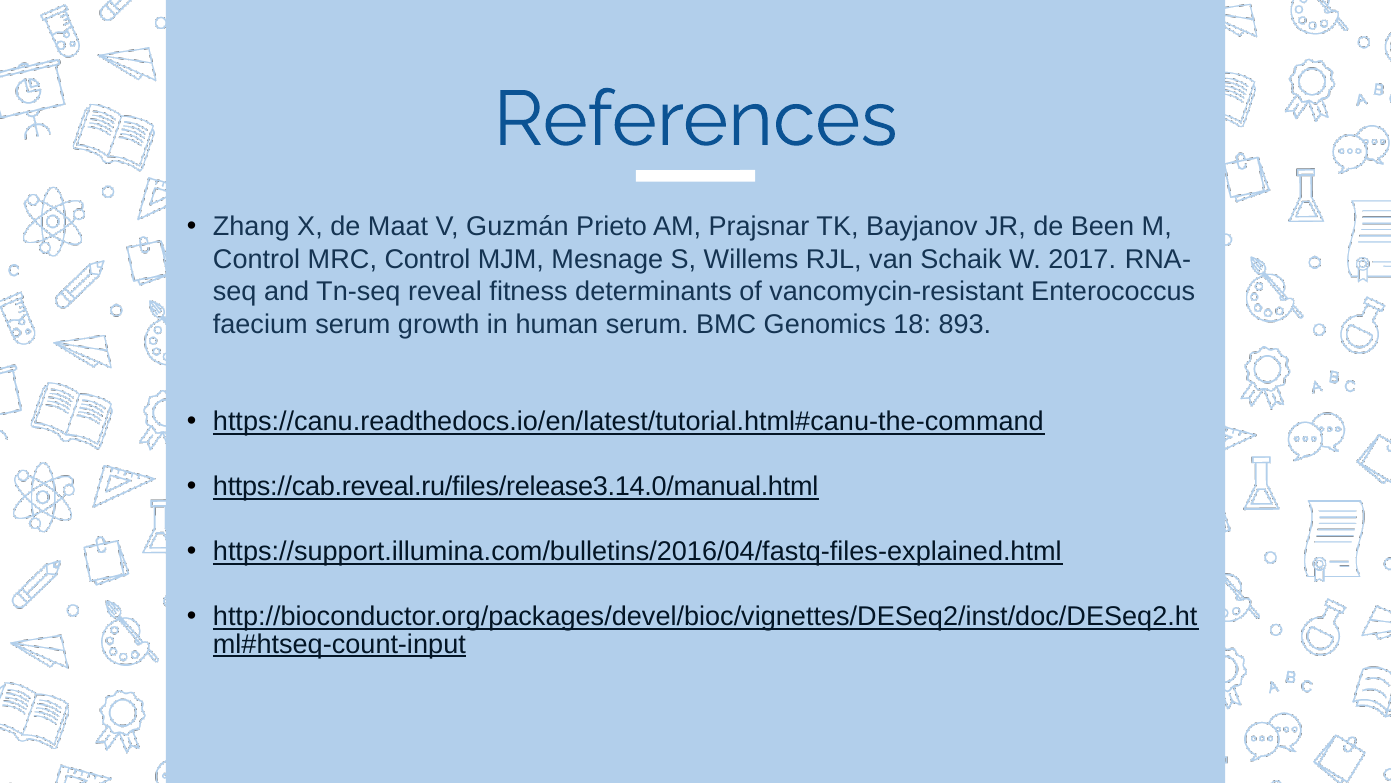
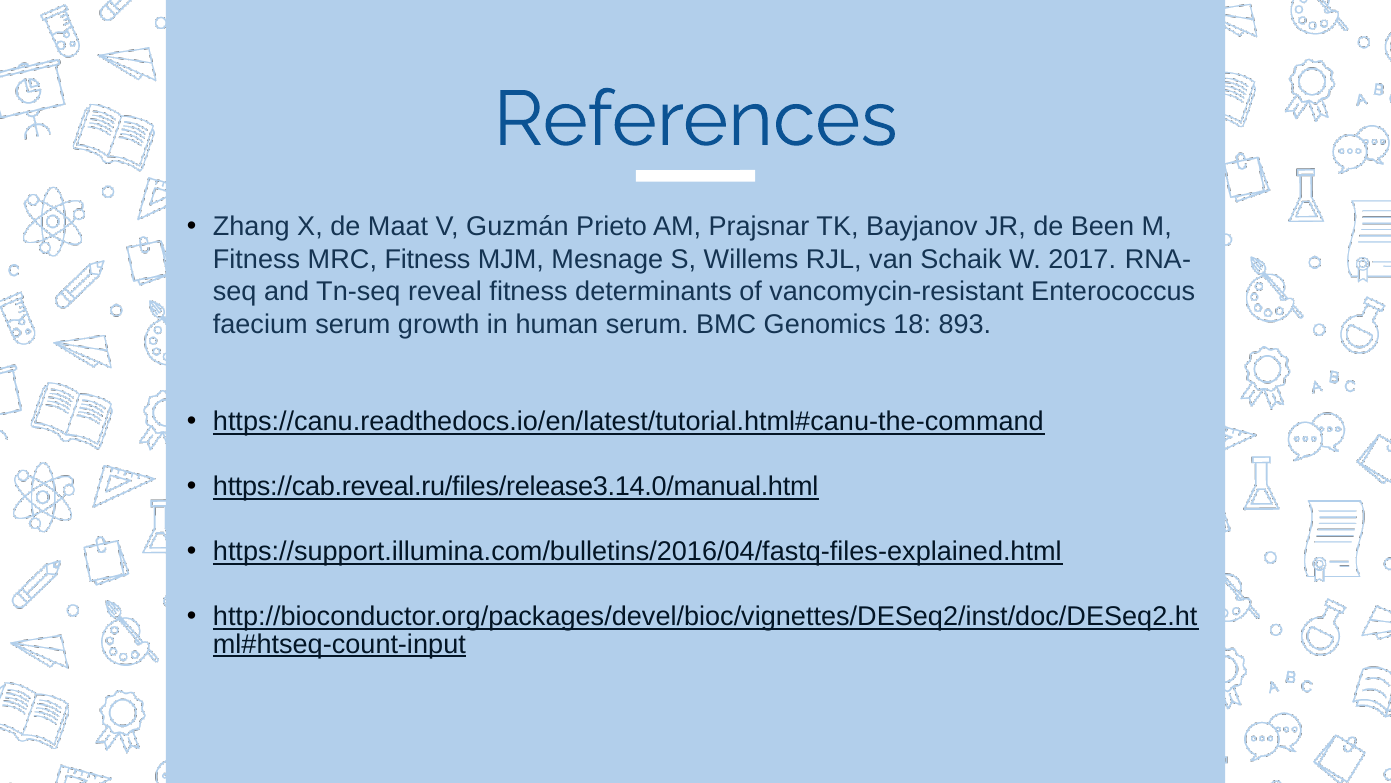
Control: Control -> Fitness (257, 259)
MRC Control: Control -> Fitness (428, 259)
